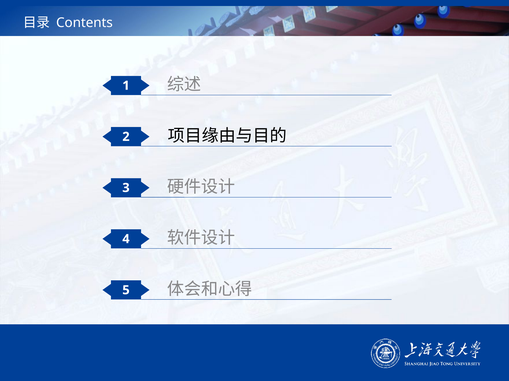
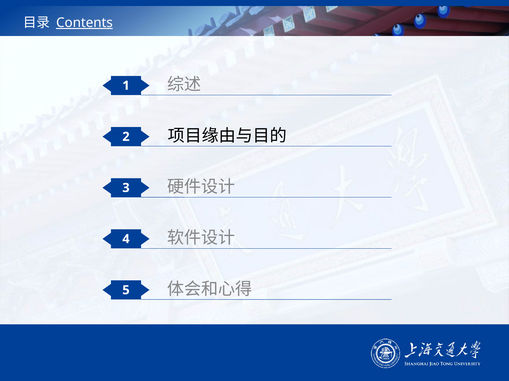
Contents underline: none -> present (84, 23)
